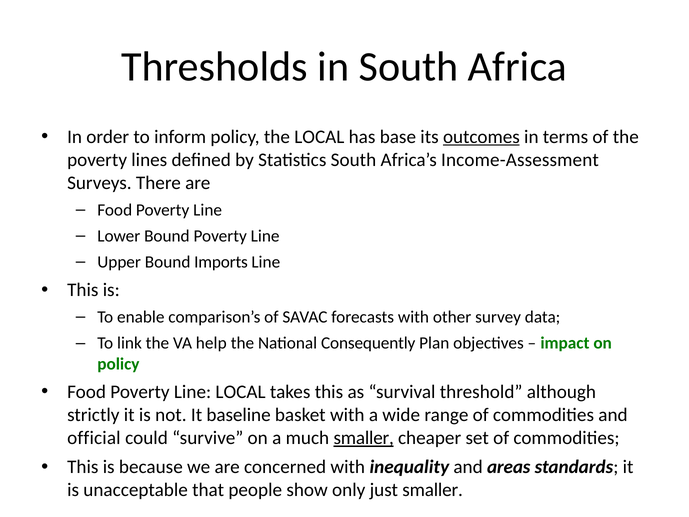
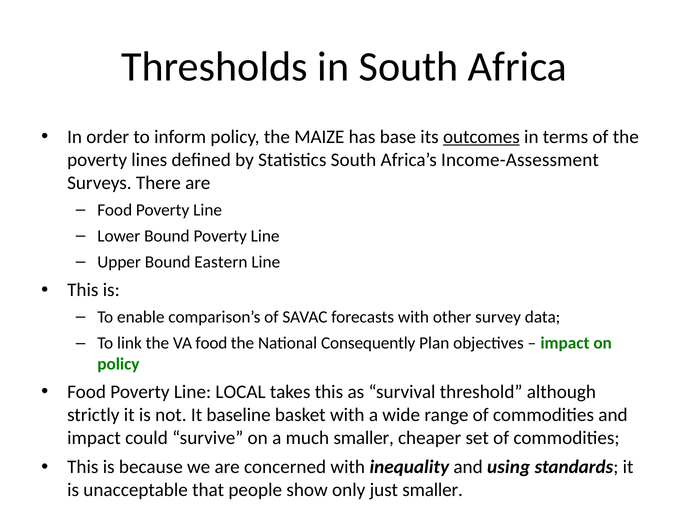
the LOCAL: LOCAL -> MAIZE (319, 137)
Imports: Imports -> Eastern (221, 262)
VA help: help -> food (211, 343)
official: official -> impact (94, 438)
smaller underline: present -> none (364, 438)
areas: areas -> using (509, 467)
